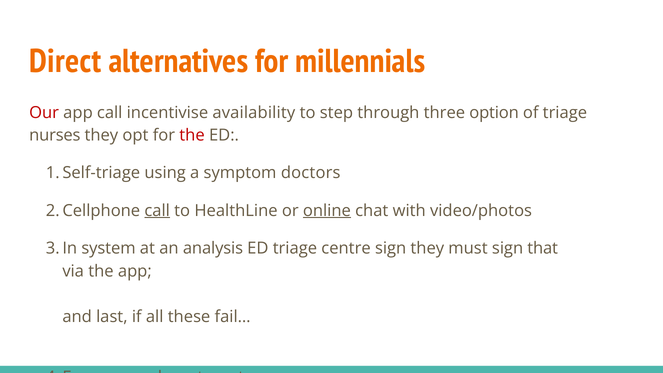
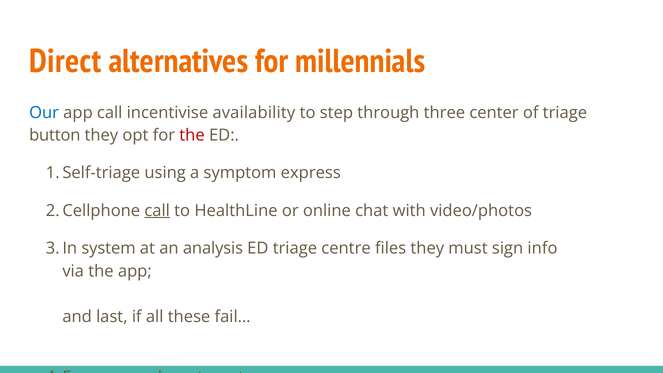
Our colour: red -> blue (44, 113)
option: option -> center (494, 113)
nurses: nurses -> button (55, 135)
doctors: doctors -> express (311, 173)
online underline: present -> none (327, 211)
centre sign: sign -> files (391, 248)
that: that -> info (543, 248)
